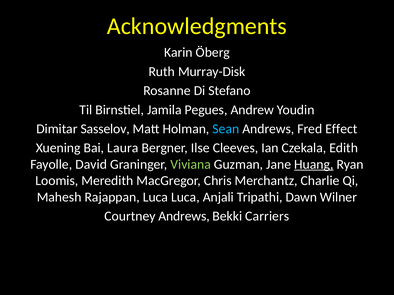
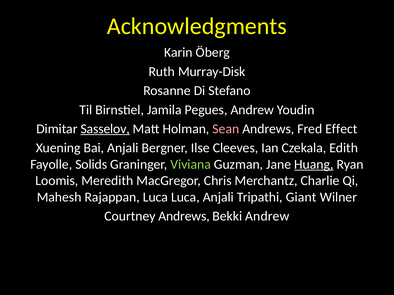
Sasselov underline: none -> present (105, 129)
Sean colour: light blue -> pink (226, 129)
Bai Laura: Laura -> Anjali (123, 148)
David: David -> Solids (91, 165)
Dawn: Dawn -> Giant (301, 197)
Bekki Carriers: Carriers -> Andrew (267, 216)
